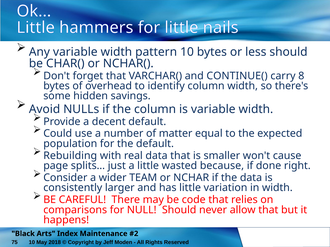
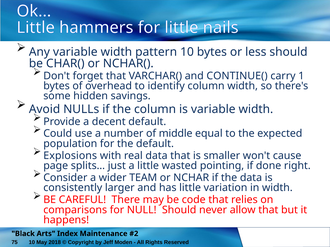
8: 8 -> 1 (301, 76)
matter: matter -> middle (176, 134)
Rebuilding: Rebuilding -> Explosions (70, 156)
because: because -> pointing (222, 166)
